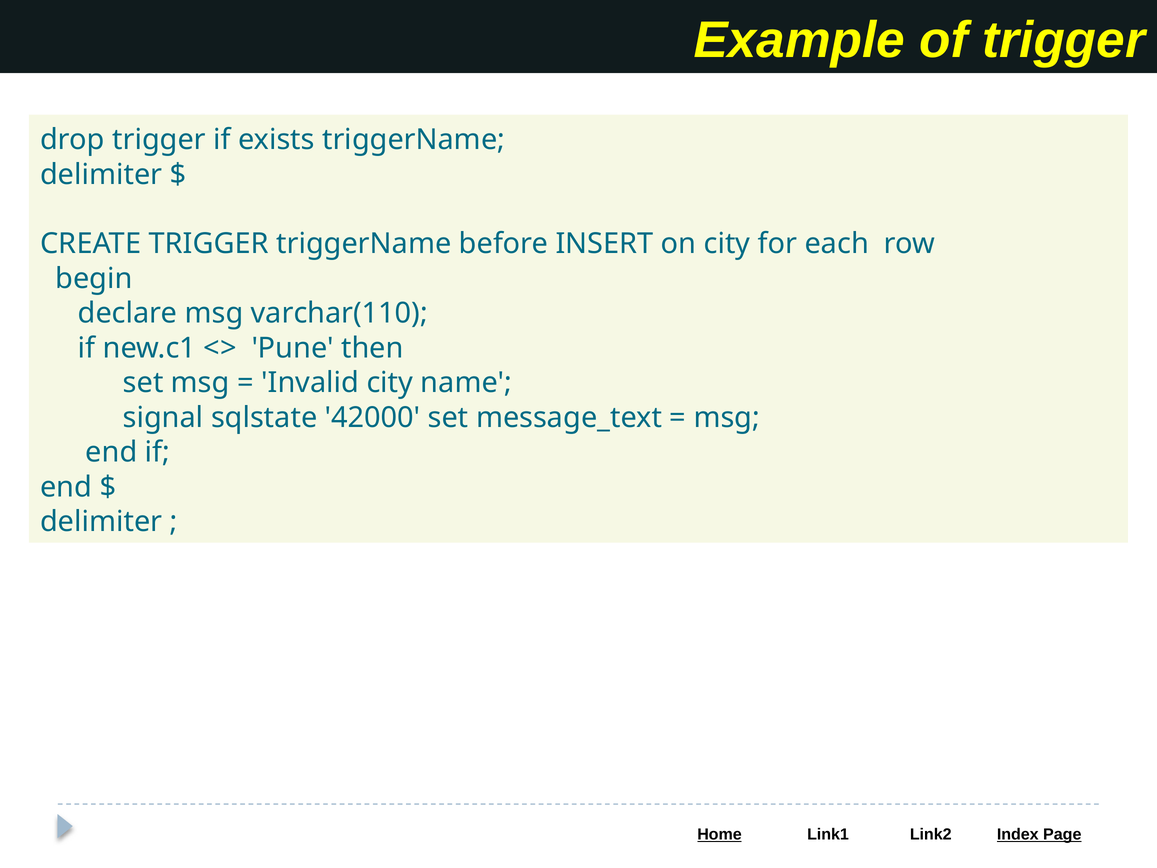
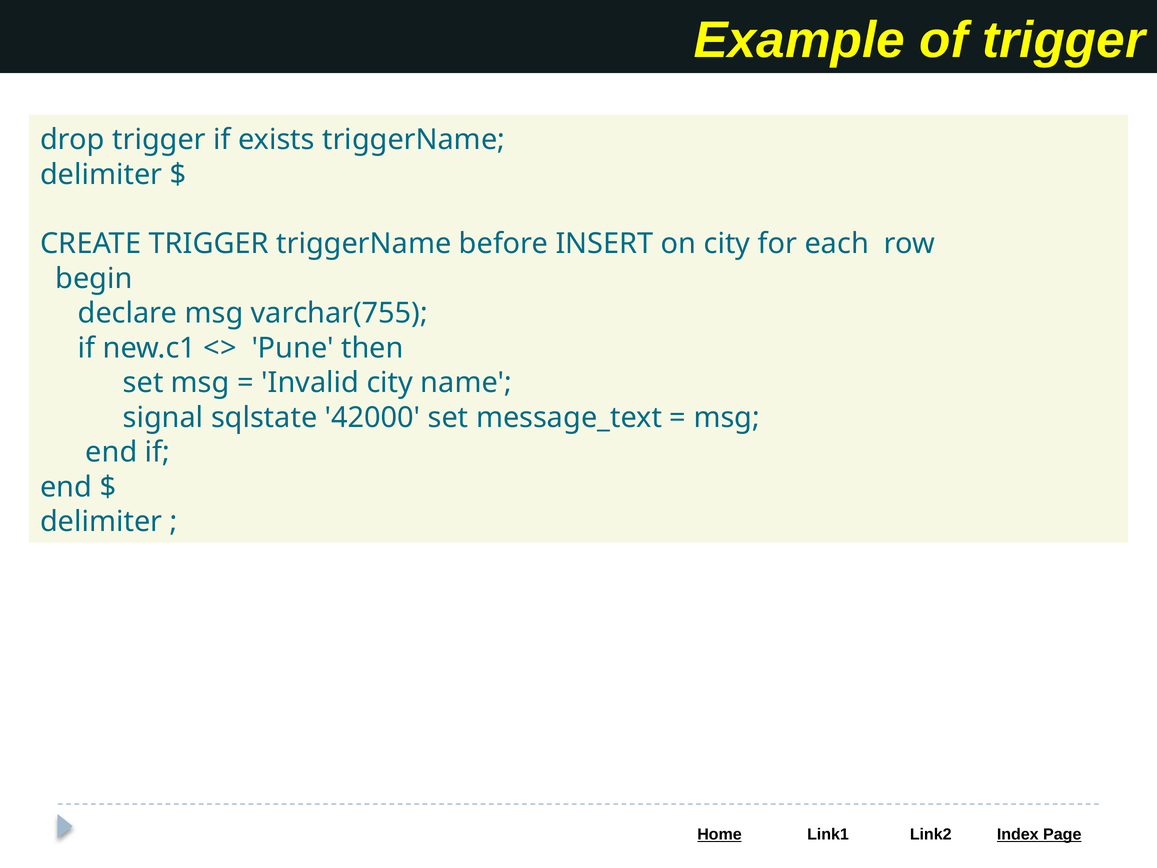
varchar(110: varchar(110 -> varchar(755 (339, 313)
